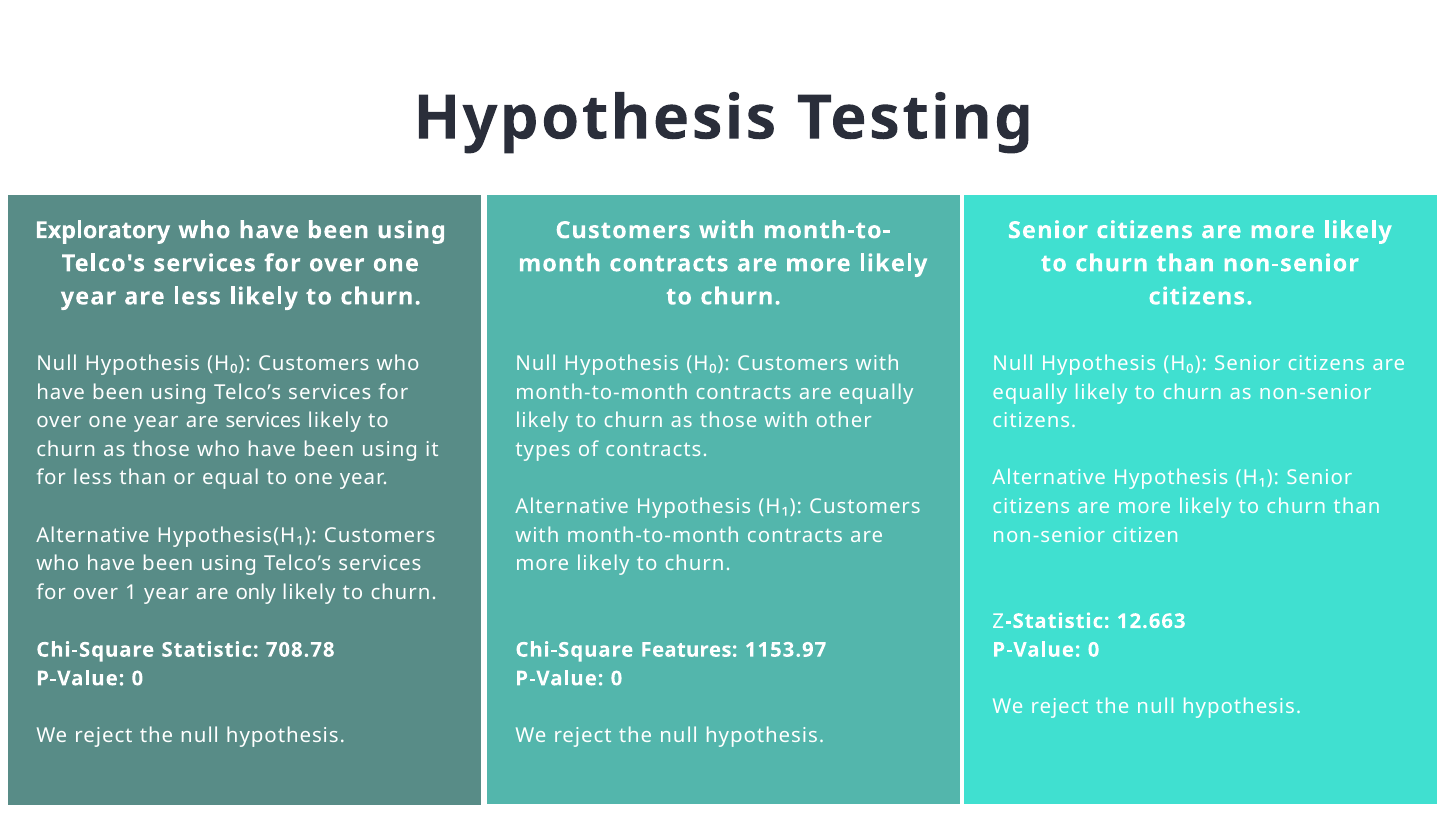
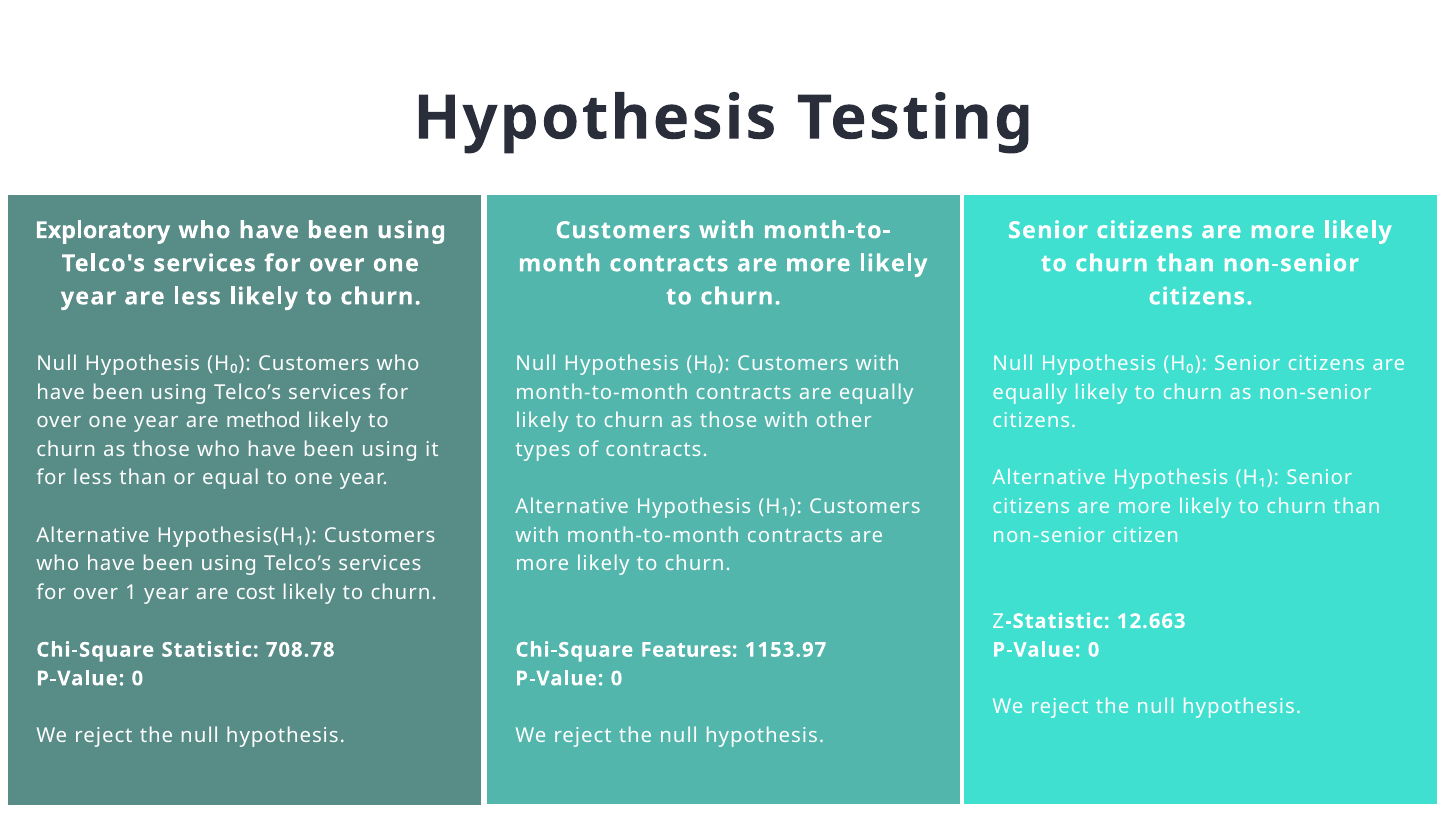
are services: services -> method (263, 421)
only: only -> cost (256, 593)
